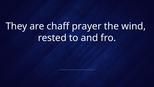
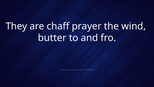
rested: rested -> butter (52, 38)
